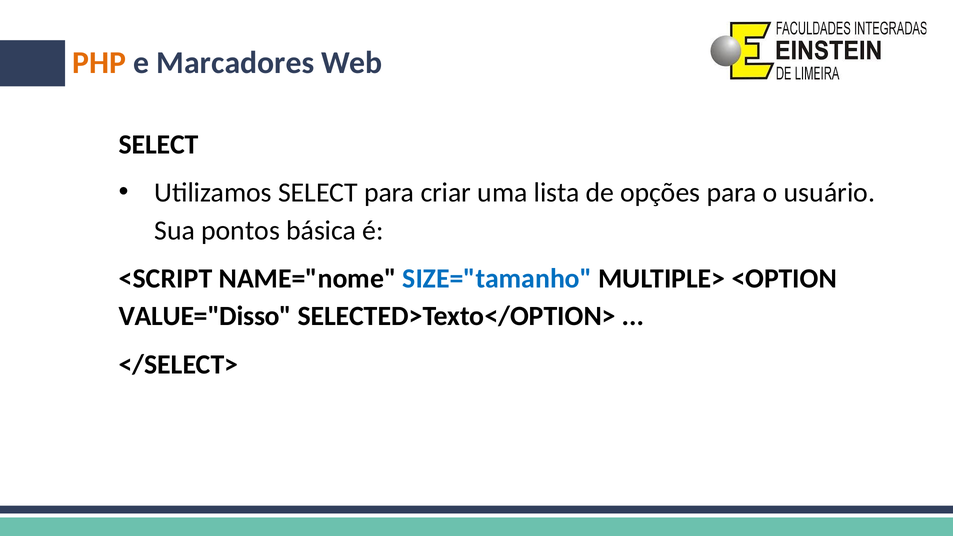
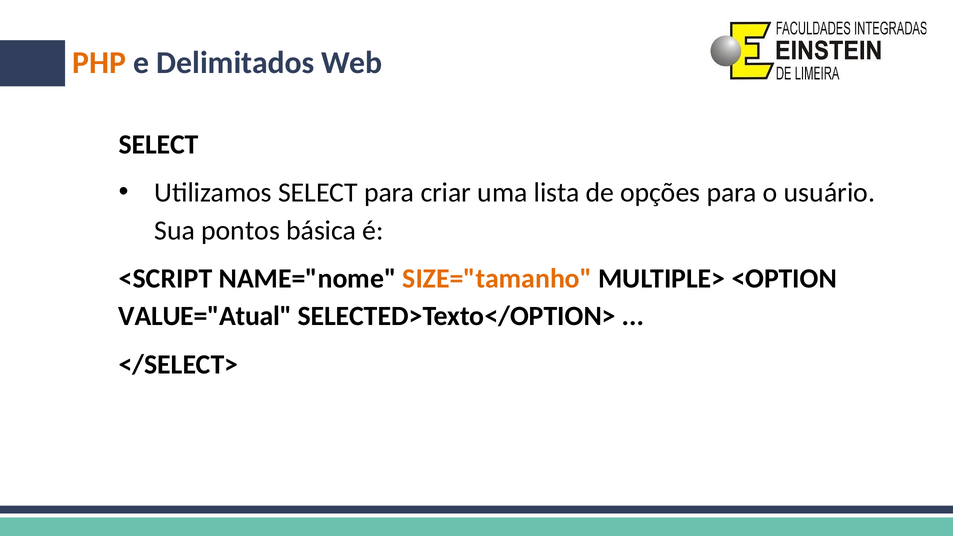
Marcadores: Marcadores -> Delimitados (235, 63)
SIZE="tamanho colour: blue -> orange (497, 279)
VALUE="Disso: VALUE="Disso -> VALUE="Atual (205, 316)
